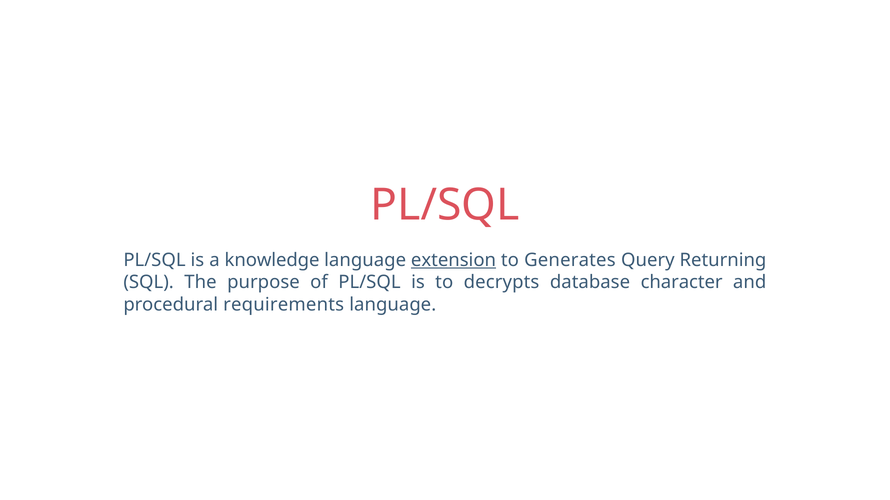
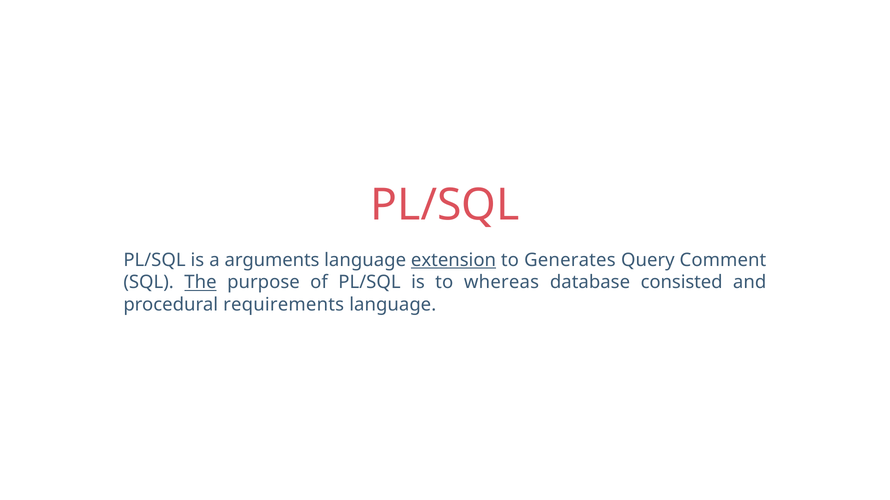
knowledge: knowledge -> arguments (272, 260)
Returning: Returning -> Comment (723, 260)
The underline: none -> present (200, 283)
decrypts: decrypts -> whereas (502, 283)
character: character -> consisted (682, 283)
